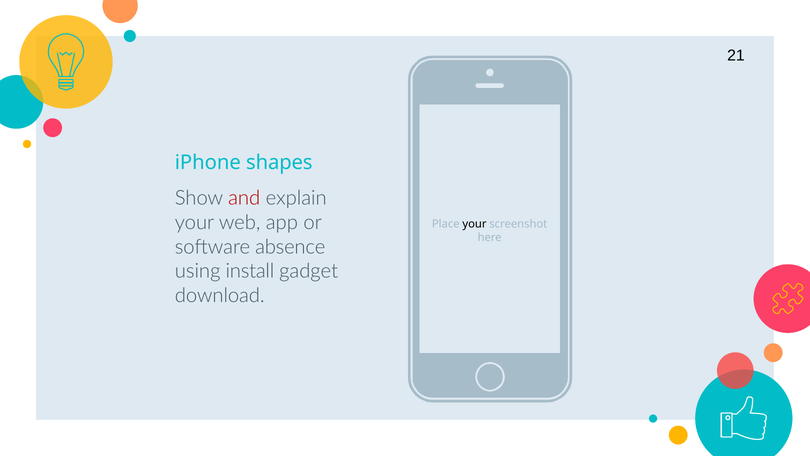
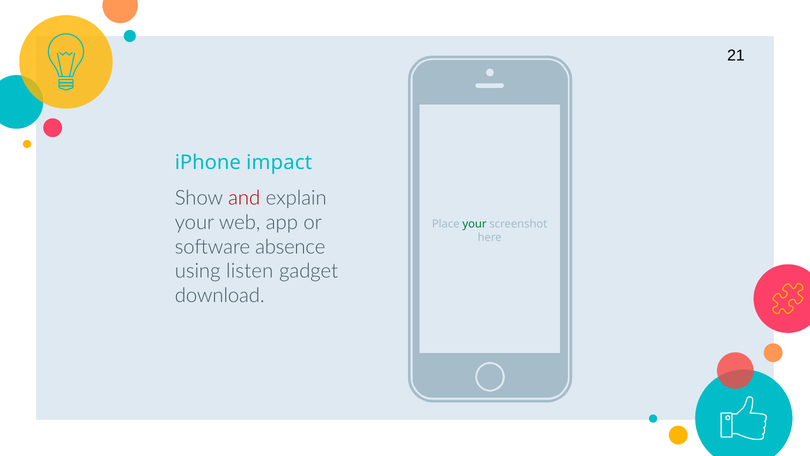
shapes: shapes -> impact (279, 162)
your colour: black -> green (475, 224)
install: install -> listen (250, 271)
